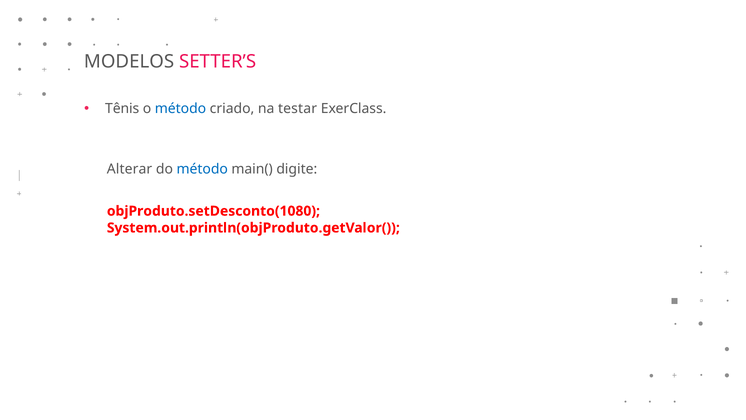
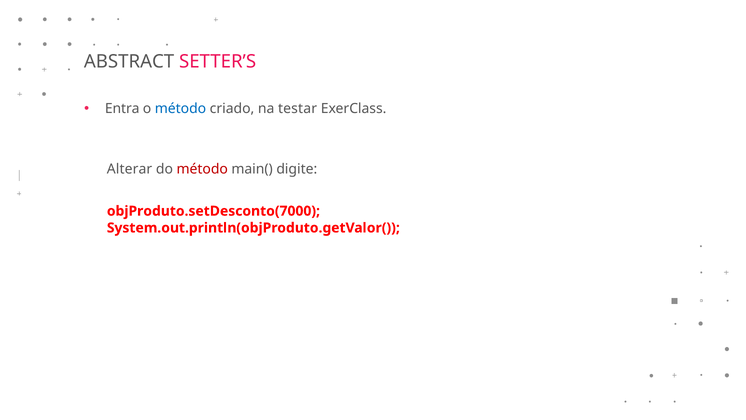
MODELOS: MODELOS -> ABSTRACT (129, 62)
Tênis: Tênis -> Entra (122, 109)
método colour: blue -> red (202, 169)
objProduto.setDesconto(1080: objProduto.setDesconto(1080 -> objProduto.setDesconto(7000 (213, 211)
